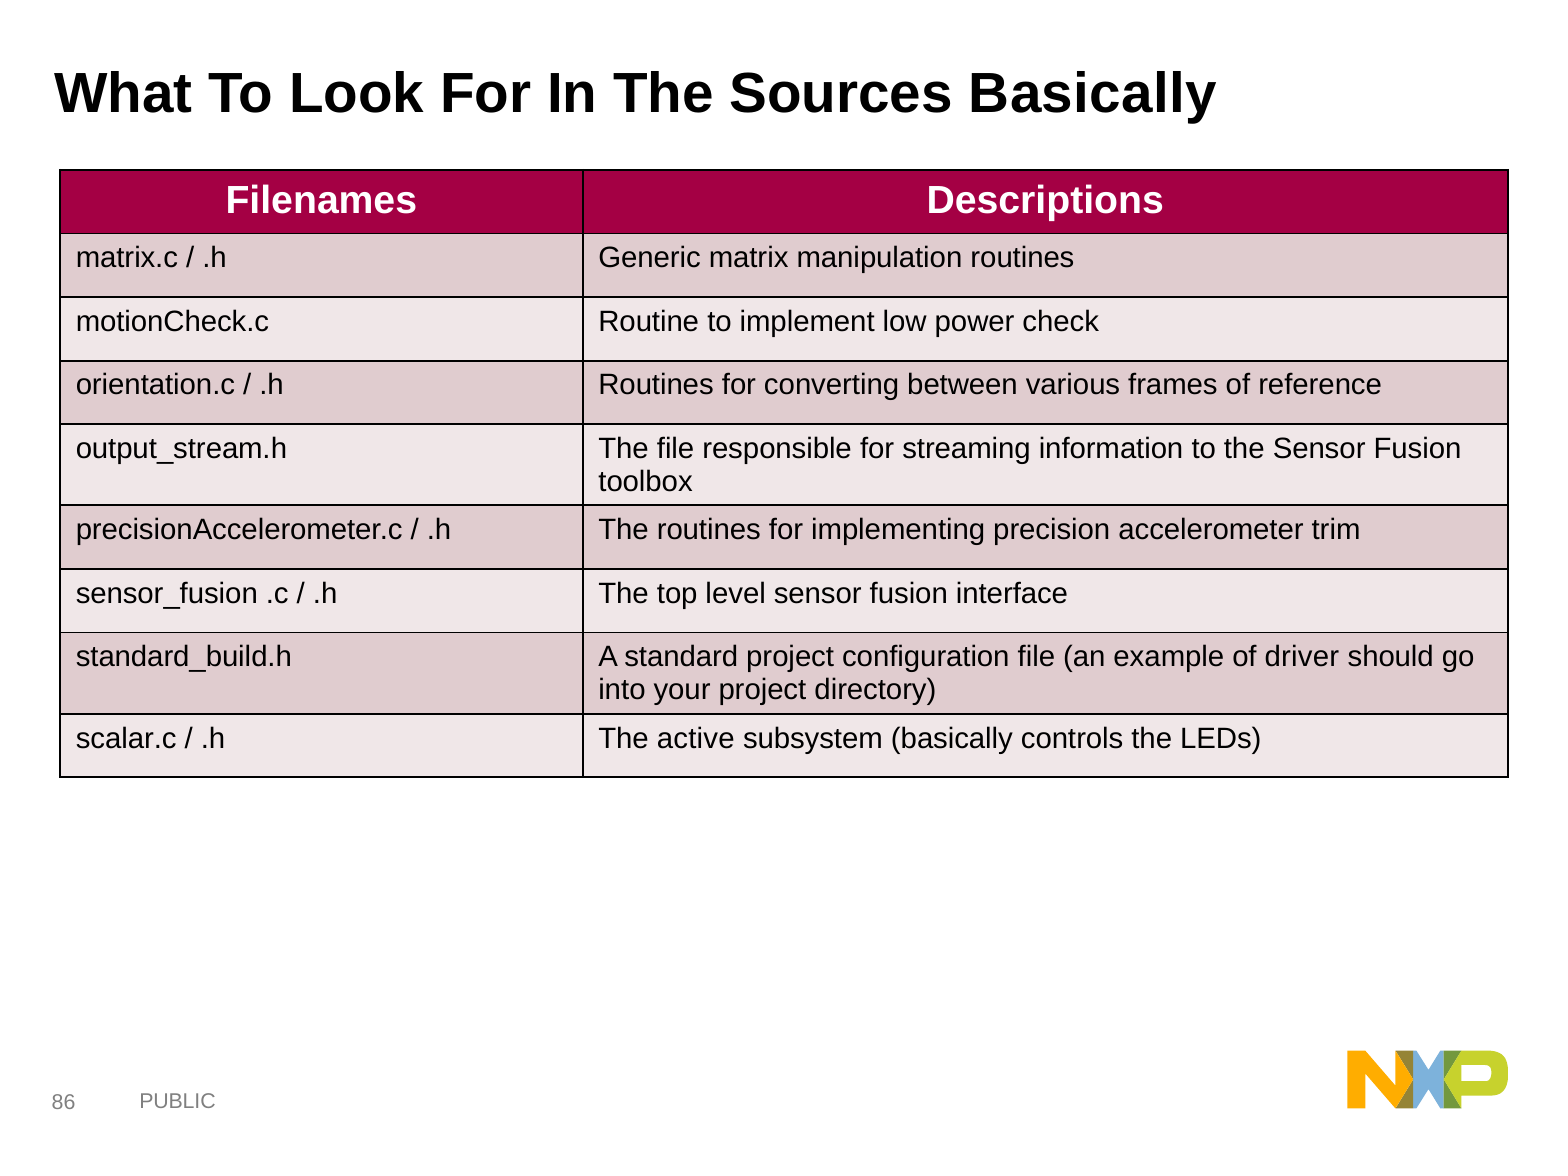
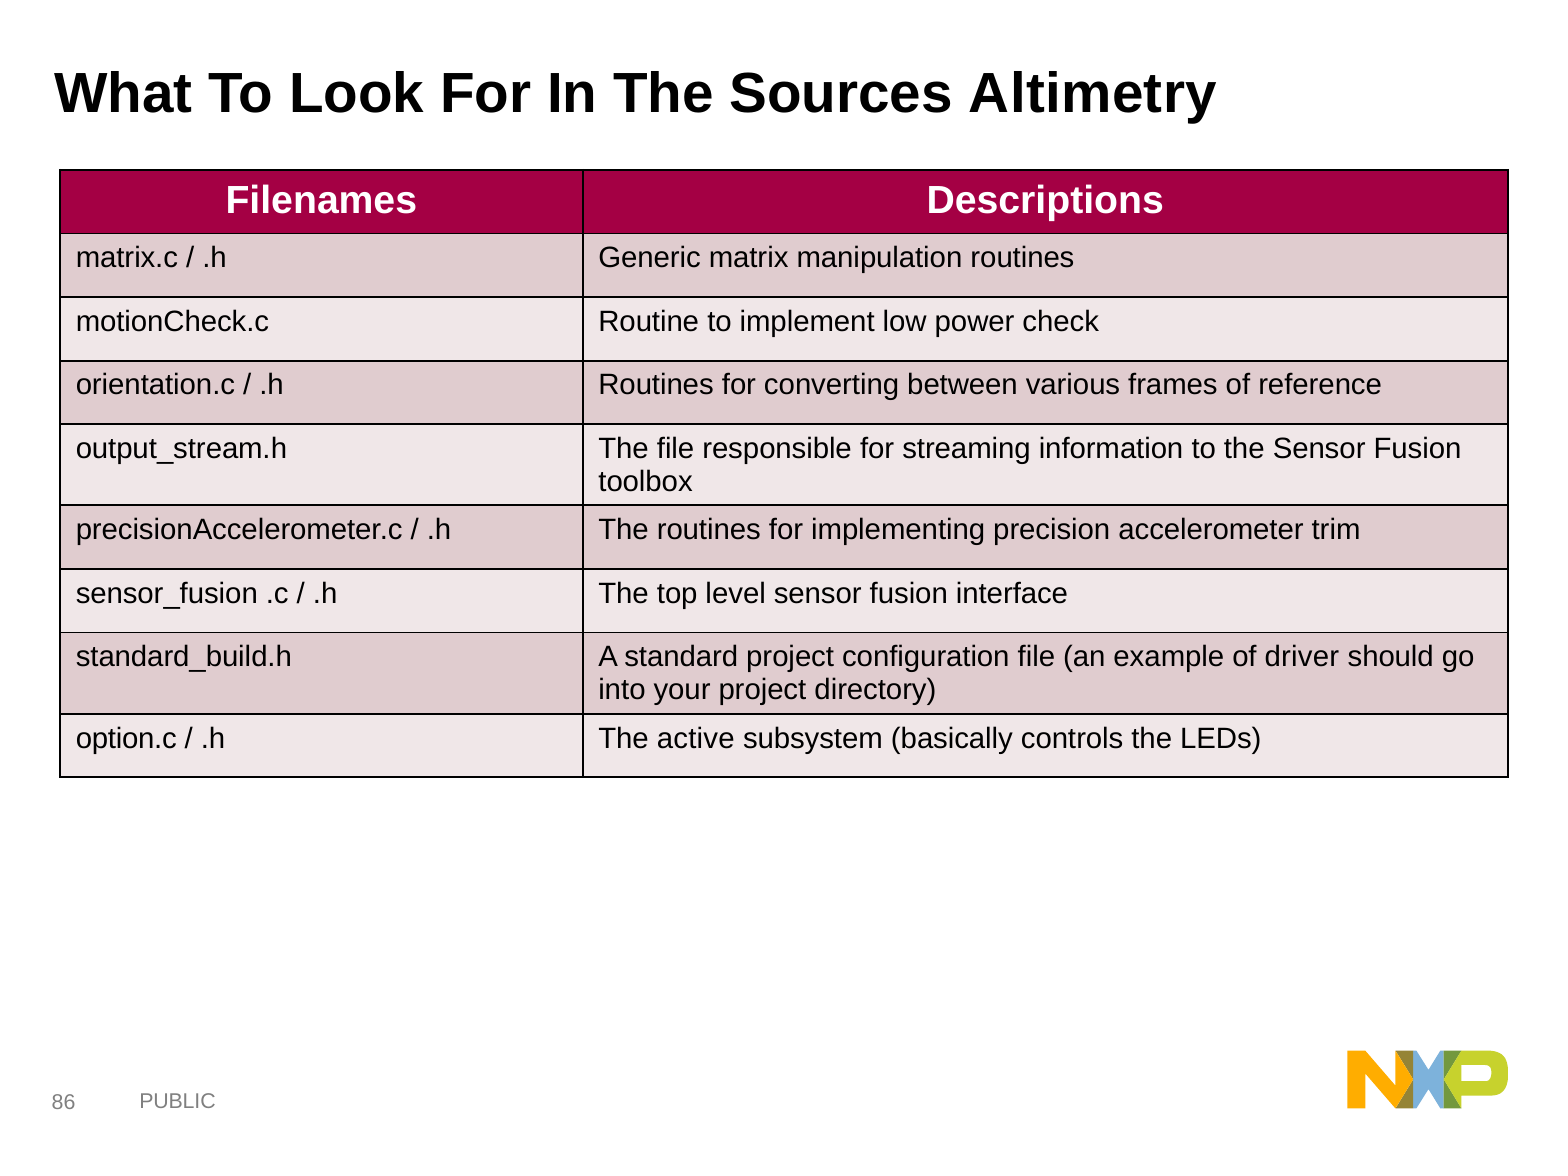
Sources Basically: Basically -> Altimetry (1093, 94)
scalar.c: scalar.c -> option.c (126, 738)
